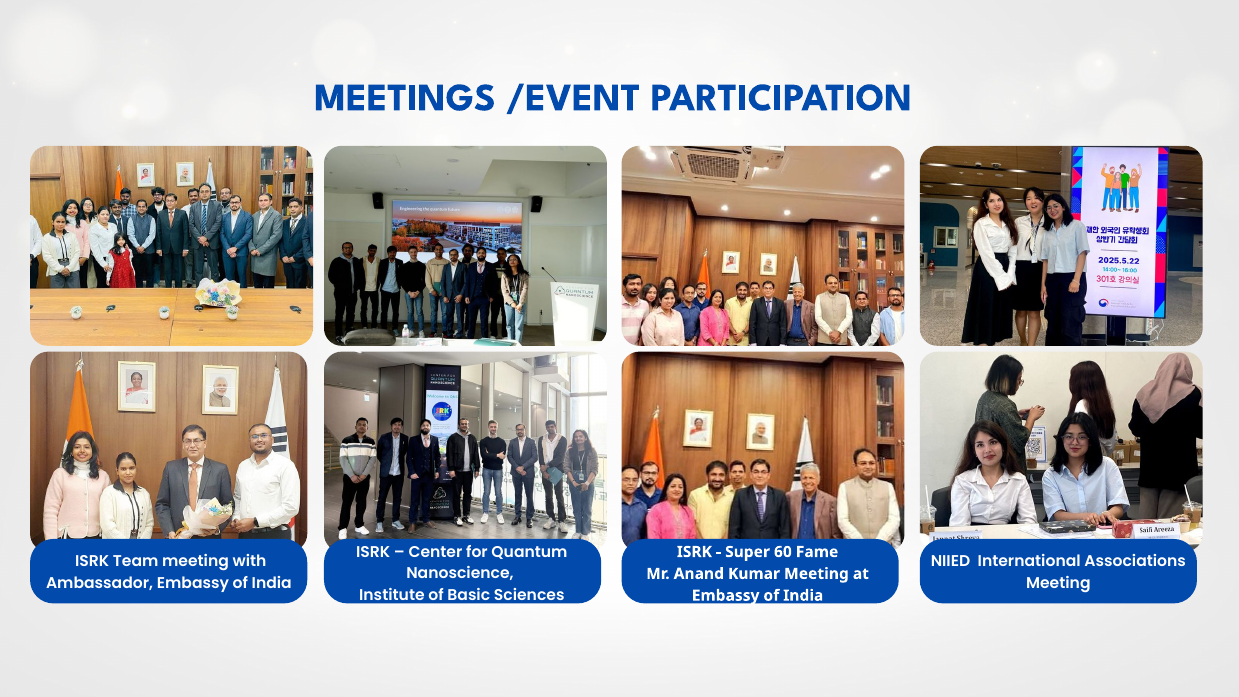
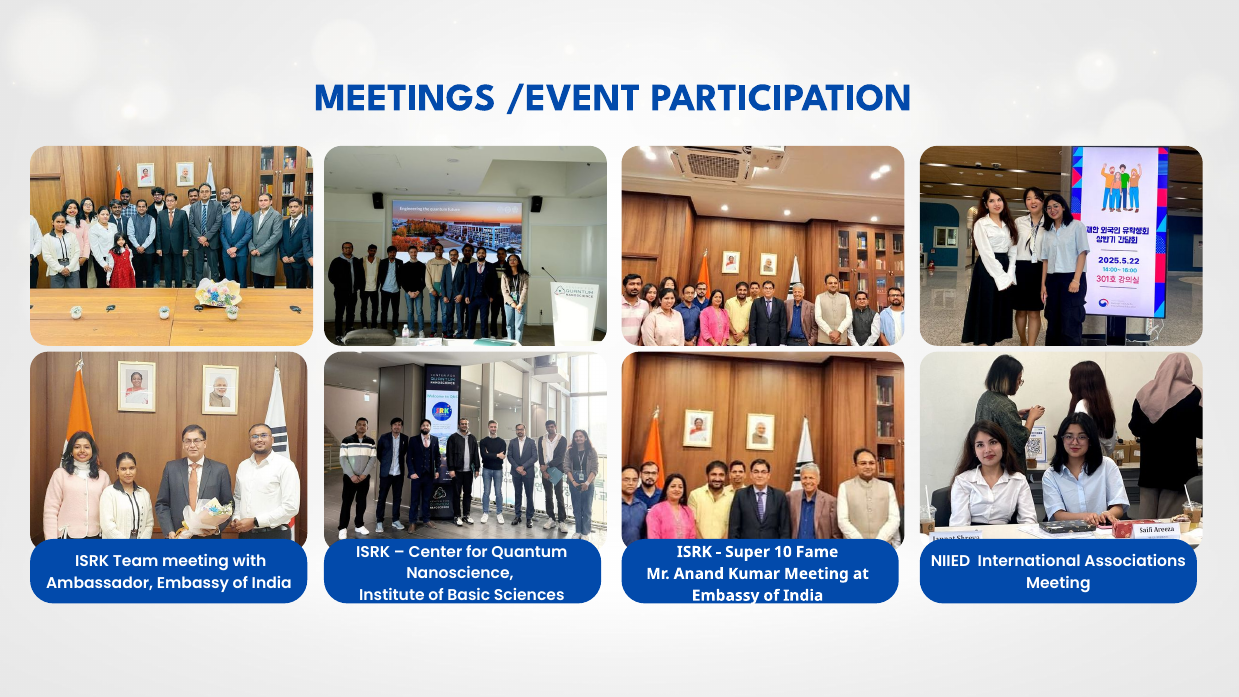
60: 60 -> 10 (783, 552)
